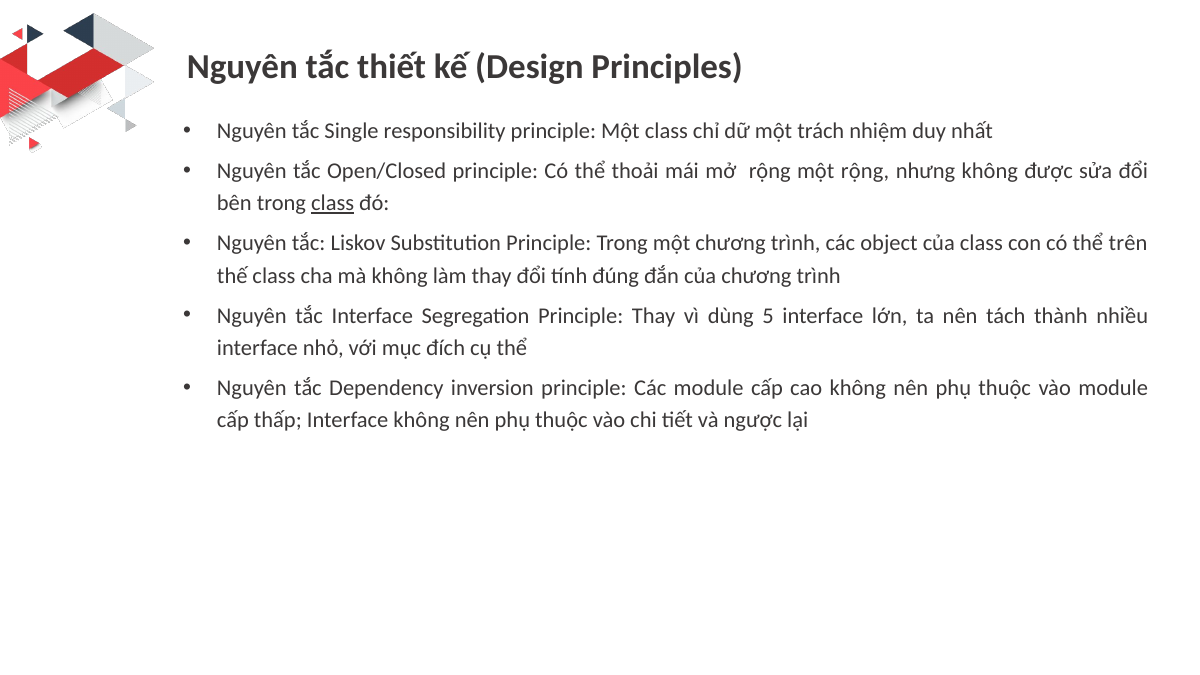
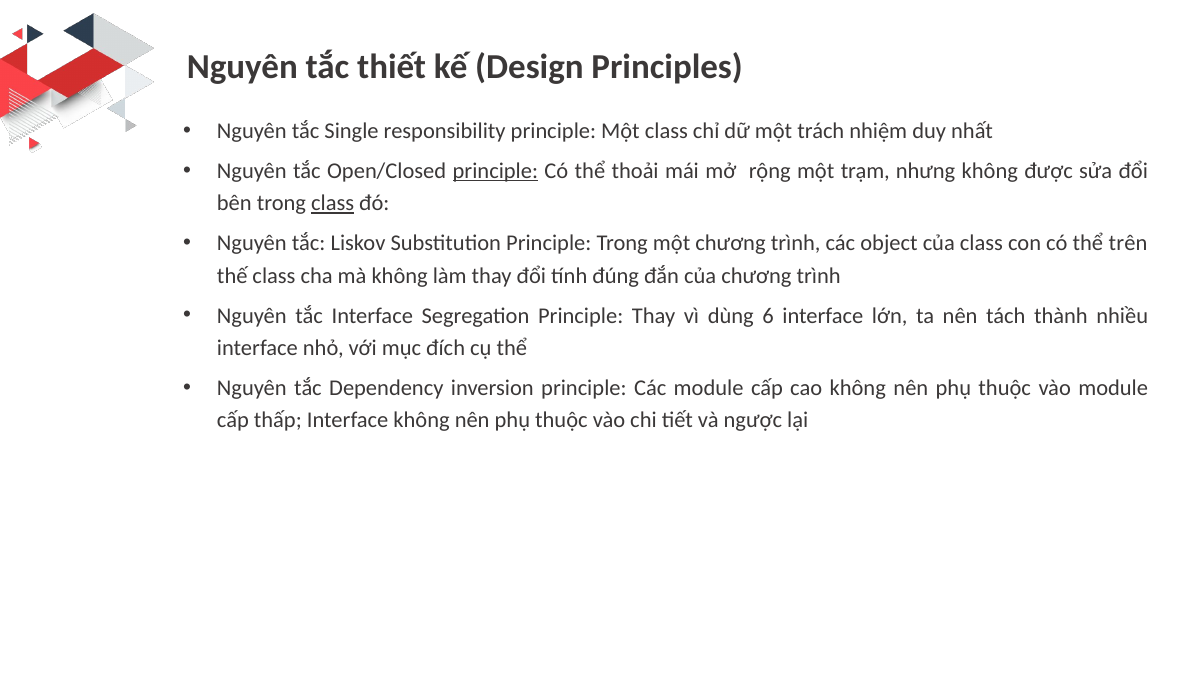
principle underline: none -> present (495, 171)
một rộng: rộng -> trạm (865, 171)
5: 5 -> 6 (768, 316)
